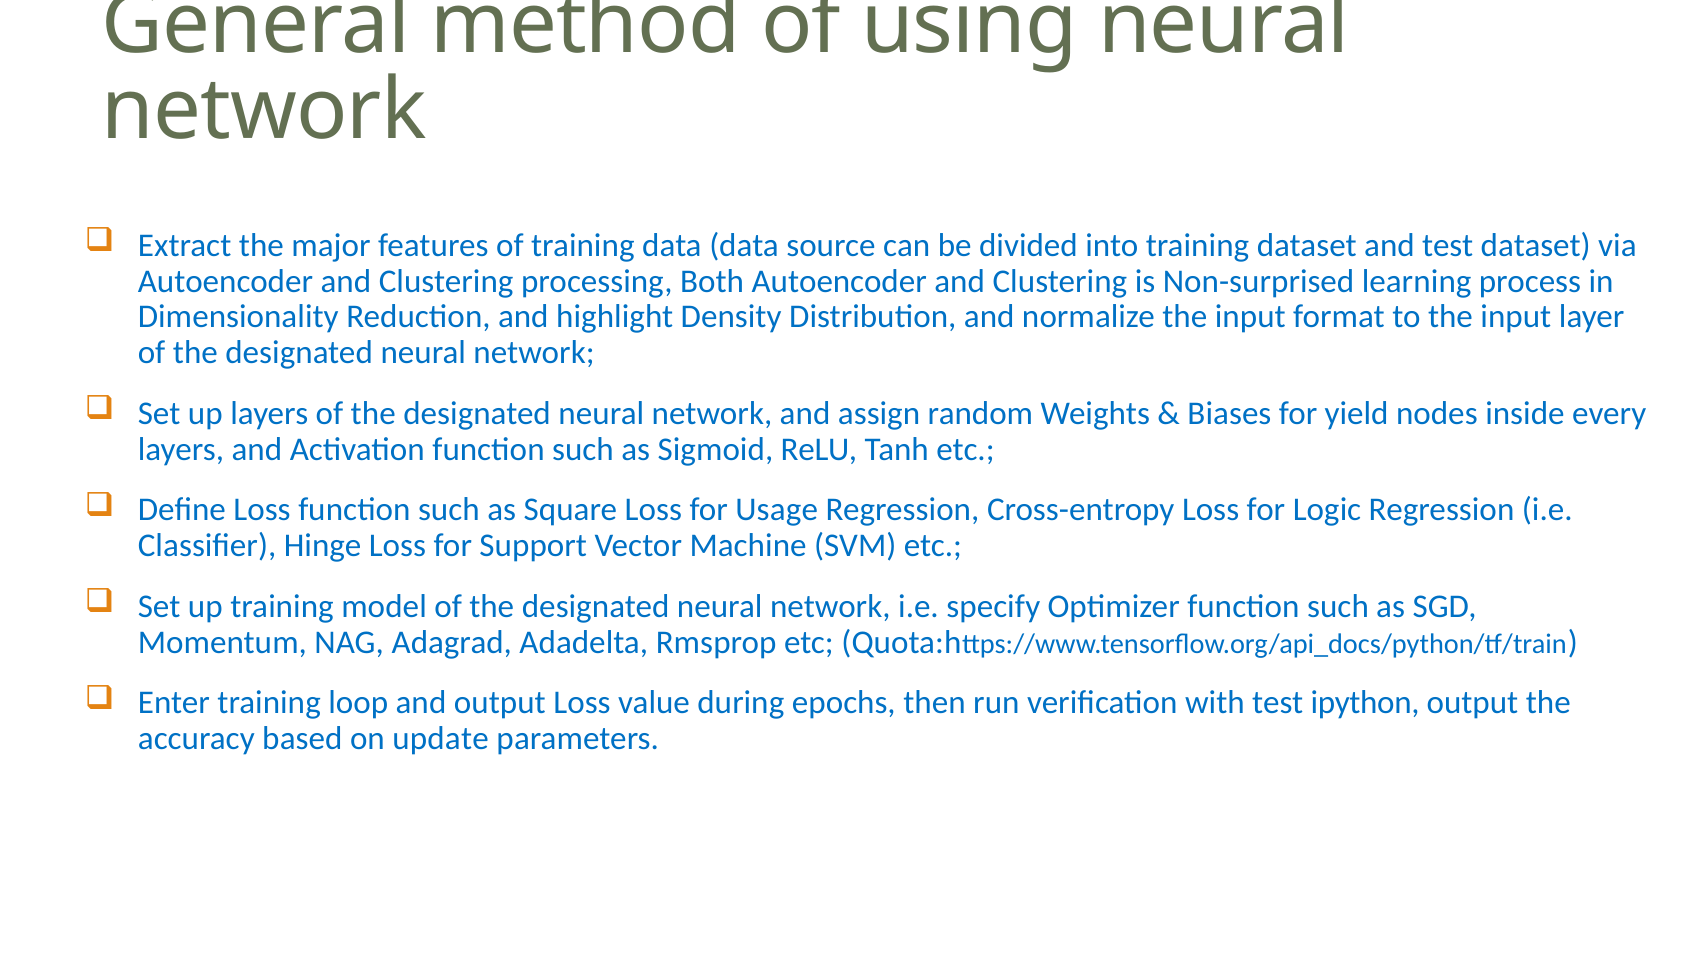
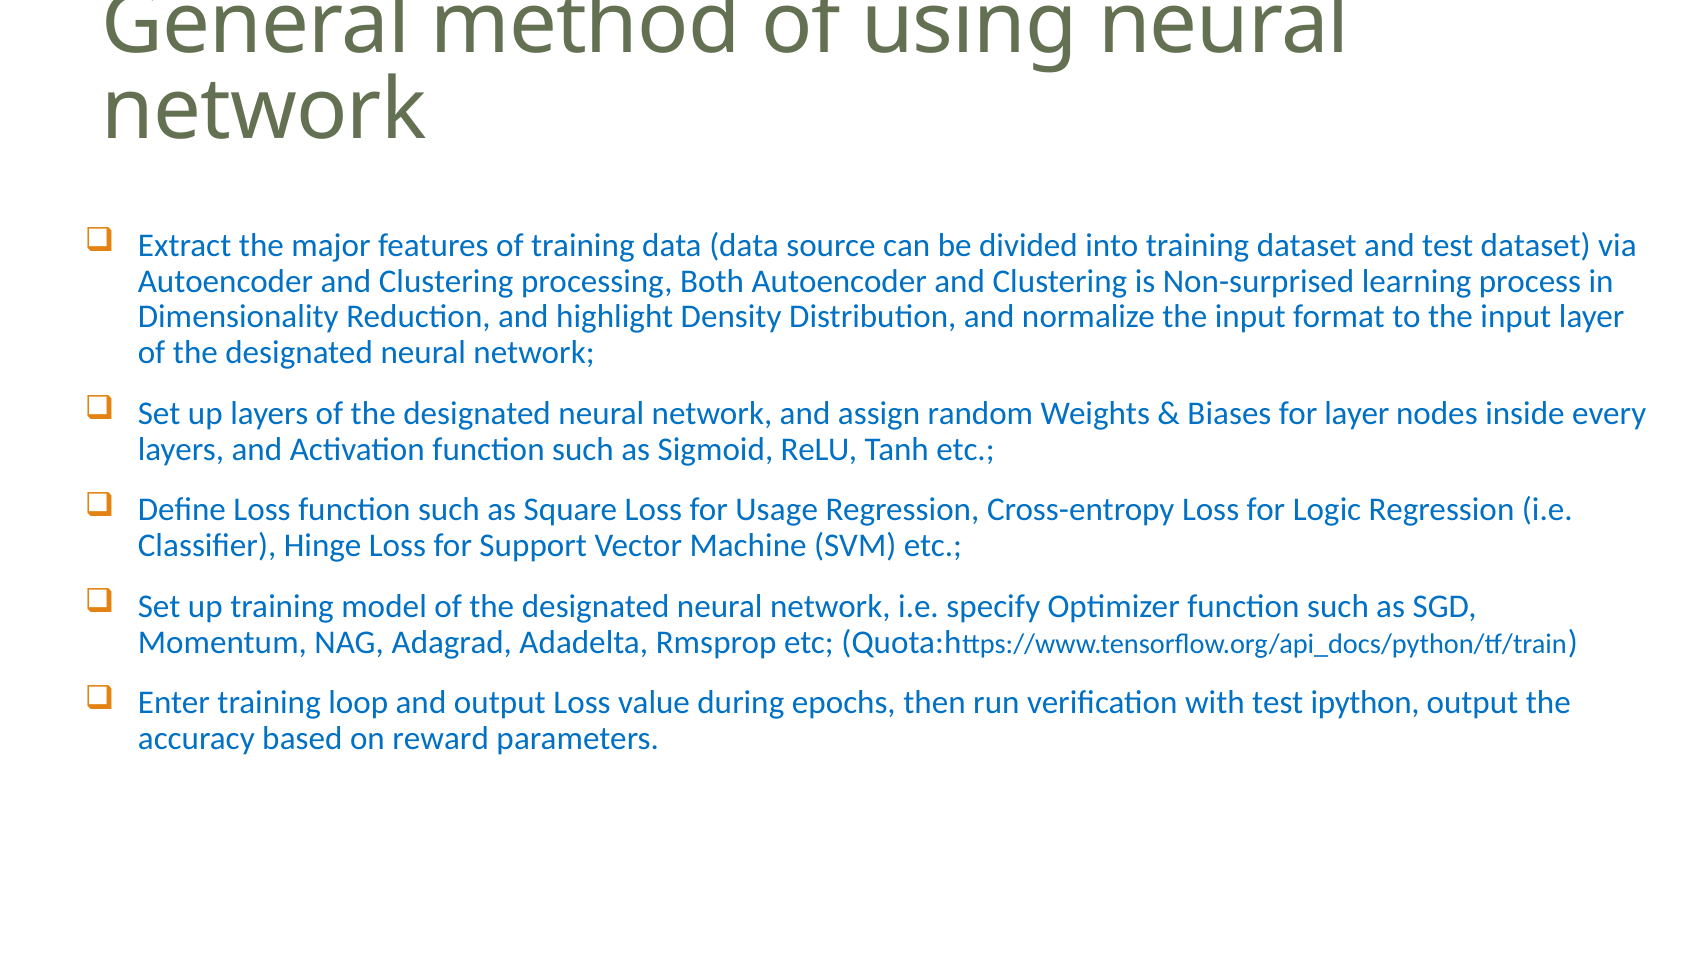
for yield: yield -> layer (1357, 413)
update: update -> reward (441, 739)
